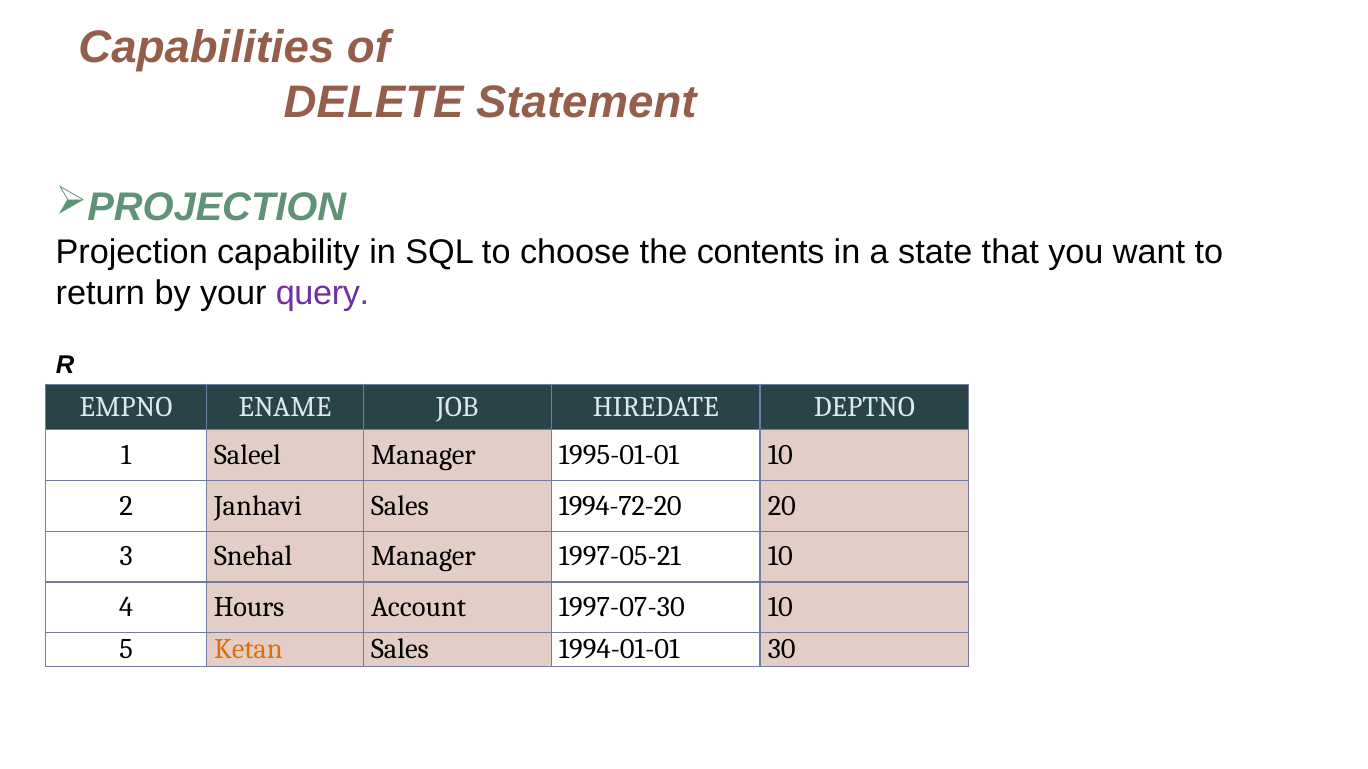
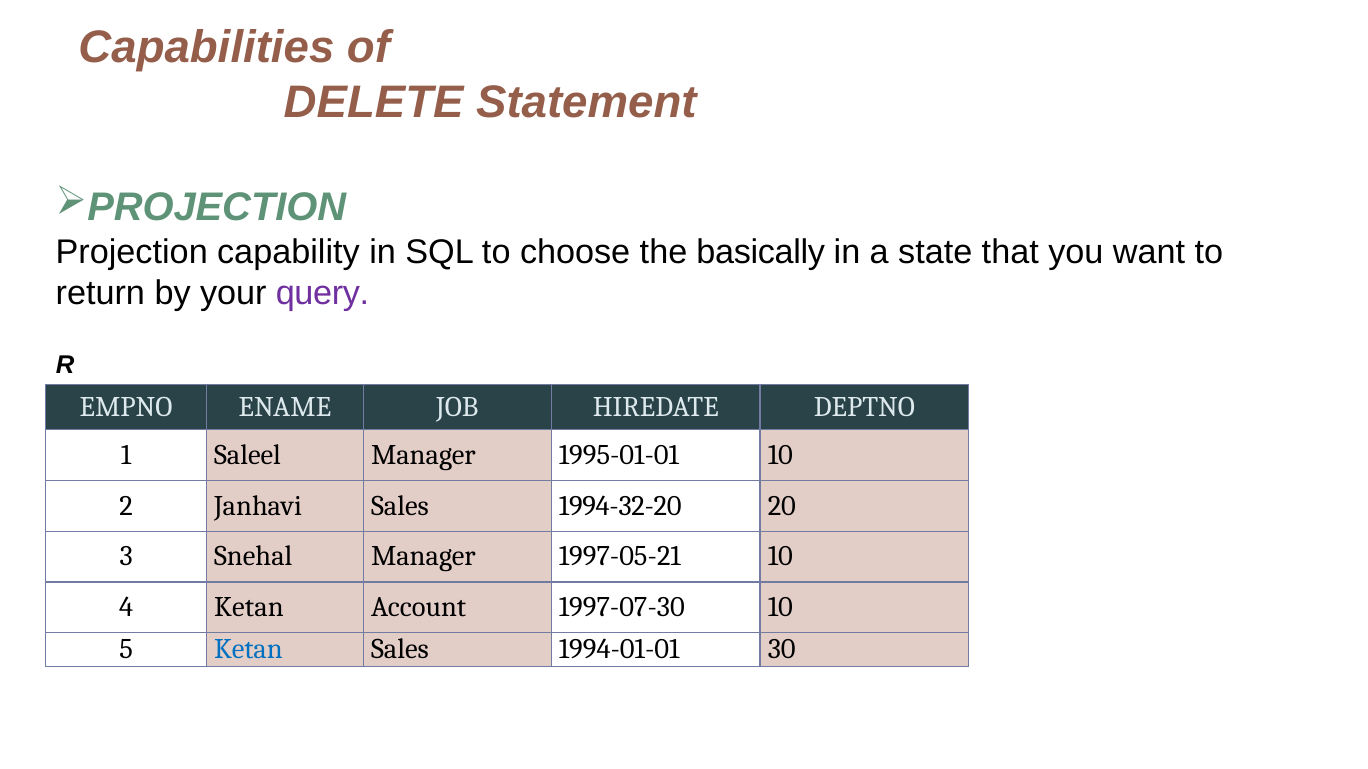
contents: contents -> basically (761, 252)
1994-72-20: 1994-72-20 -> 1994-32-20 (620, 506)
4 Hours: Hours -> Ketan (249, 608)
Ketan colour: orange -> blue (248, 650)
